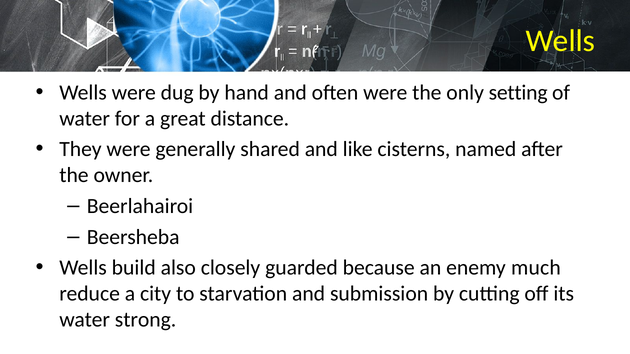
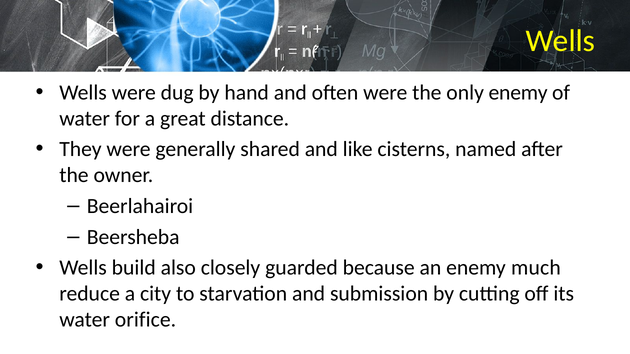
only setting: setting -> enemy (518, 93)
strong: strong -> orifice (146, 320)
